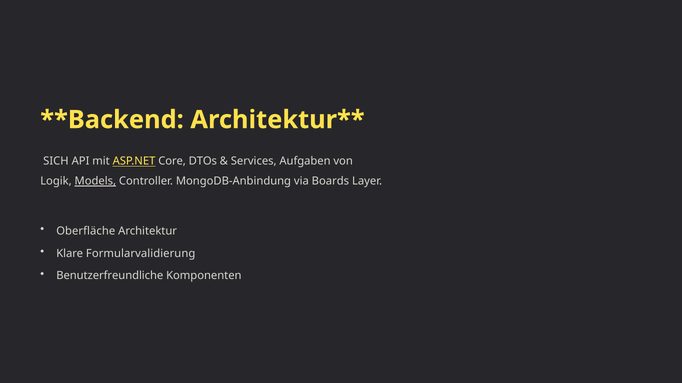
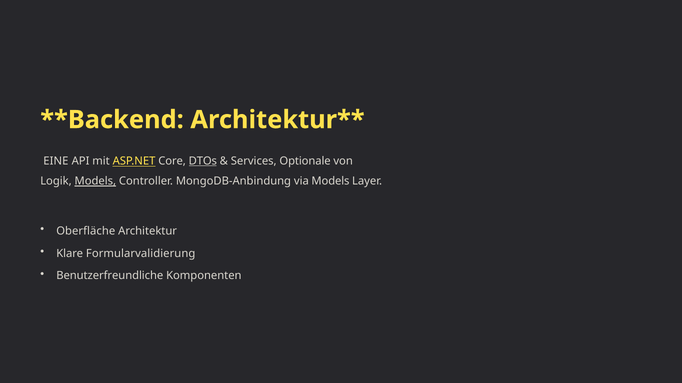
SICH: SICH -> EINE (56, 161)
DTOs underline: none -> present (203, 161)
Aufgaben: Aufgaben -> Optionale (305, 161)
via Boards: Boards -> Models (330, 181)
